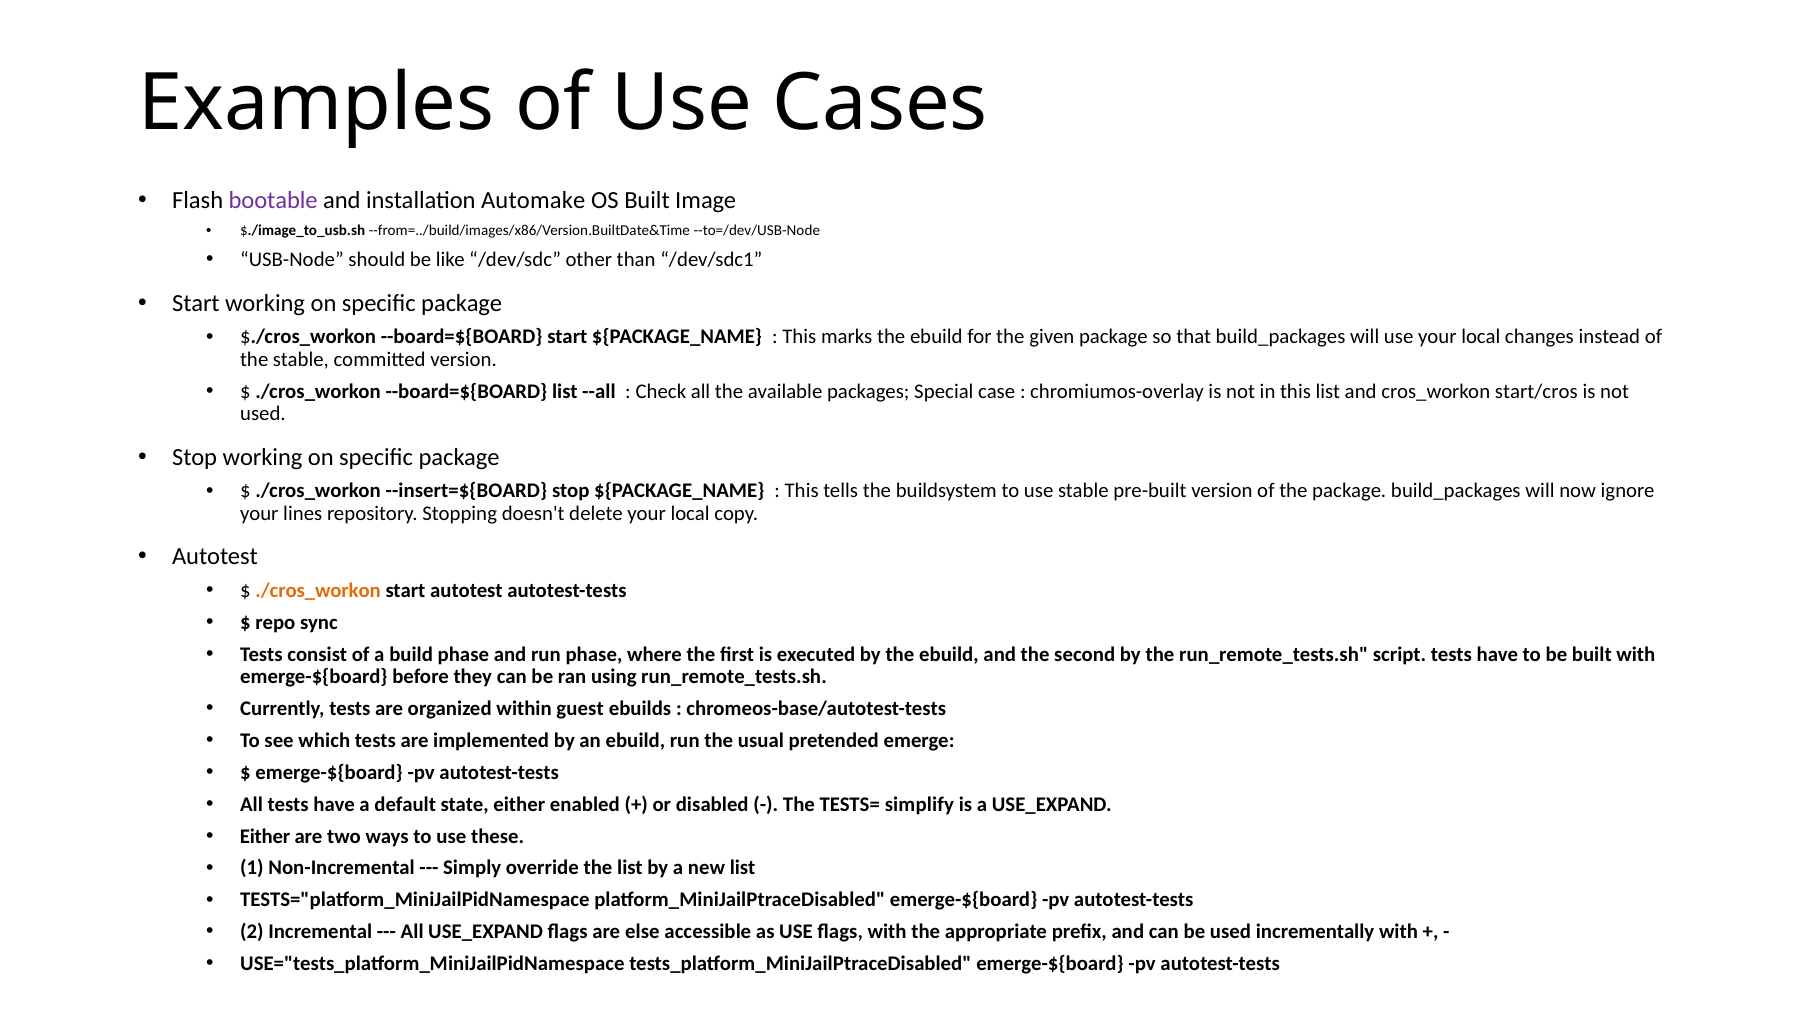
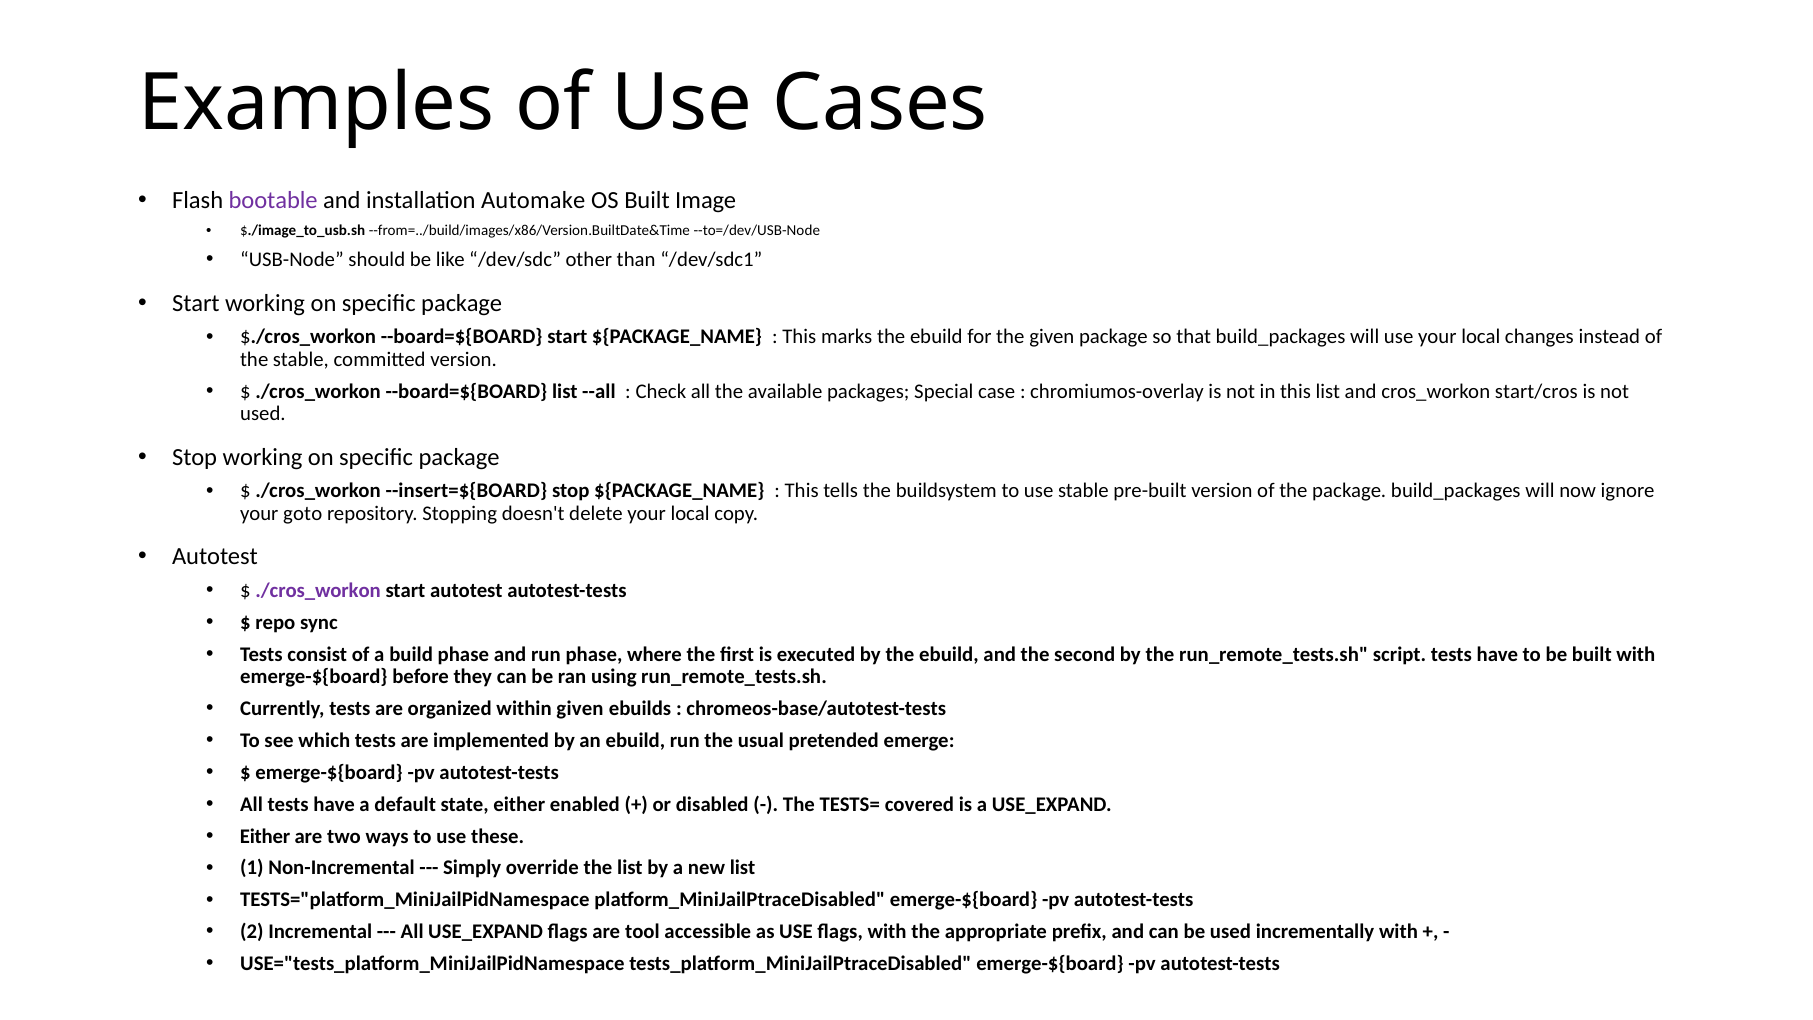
lines: lines -> goto (303, 513)
./cros_workon colour: orange -> purple (318, 591)
within guest: guest -> given (580, 709)
simplify: simplify -> covered (919, 804)
else: else -> tool (642, 932)
